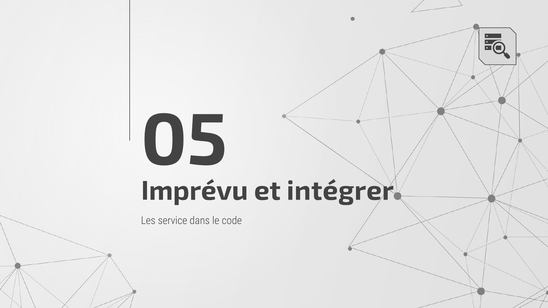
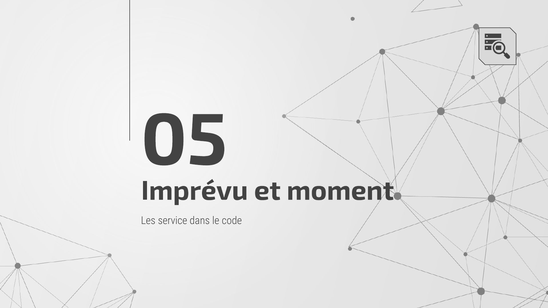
intégrer: intégrer -> moment (340, 191)
